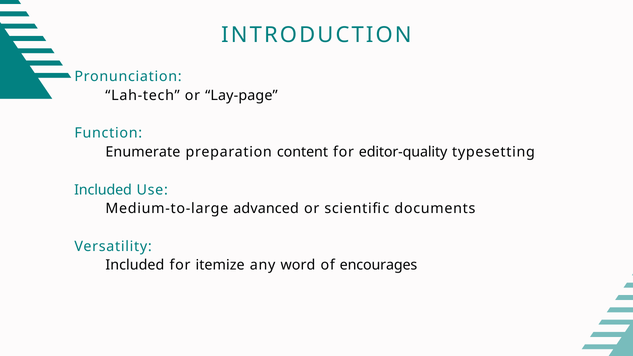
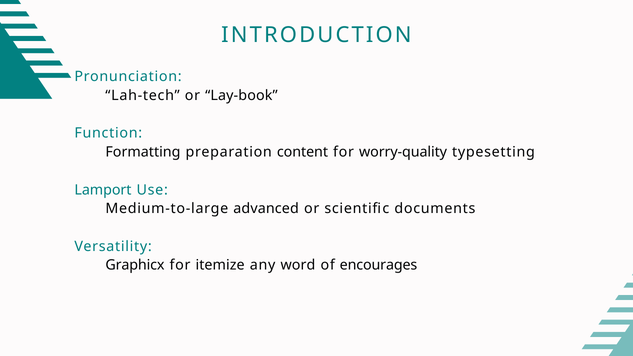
Lay-page: Lay-page -> Lay-book (241, 96)
Enumerate: Enumerate -> Formatting (143, 152)
editor-quality: editor-quality -> worry-quality (403, 152)
Included: Included -> Lamport (103, 190)
Included: Included -> Graphicx (135, 265)
